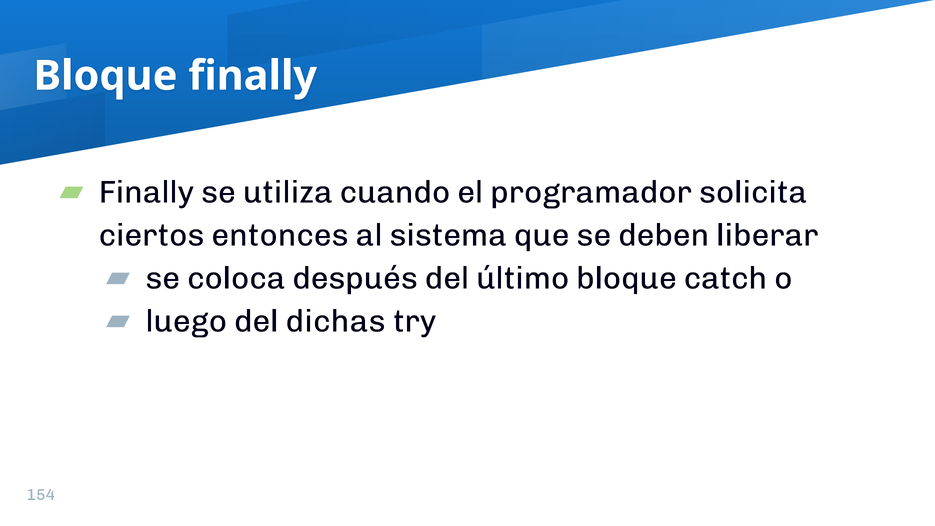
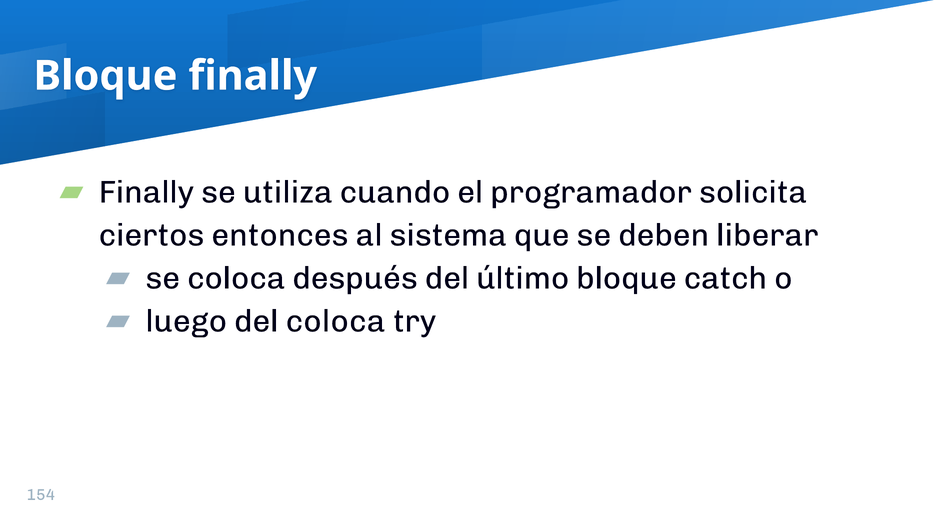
del dichas: dichas -> coloca (336, 321)
